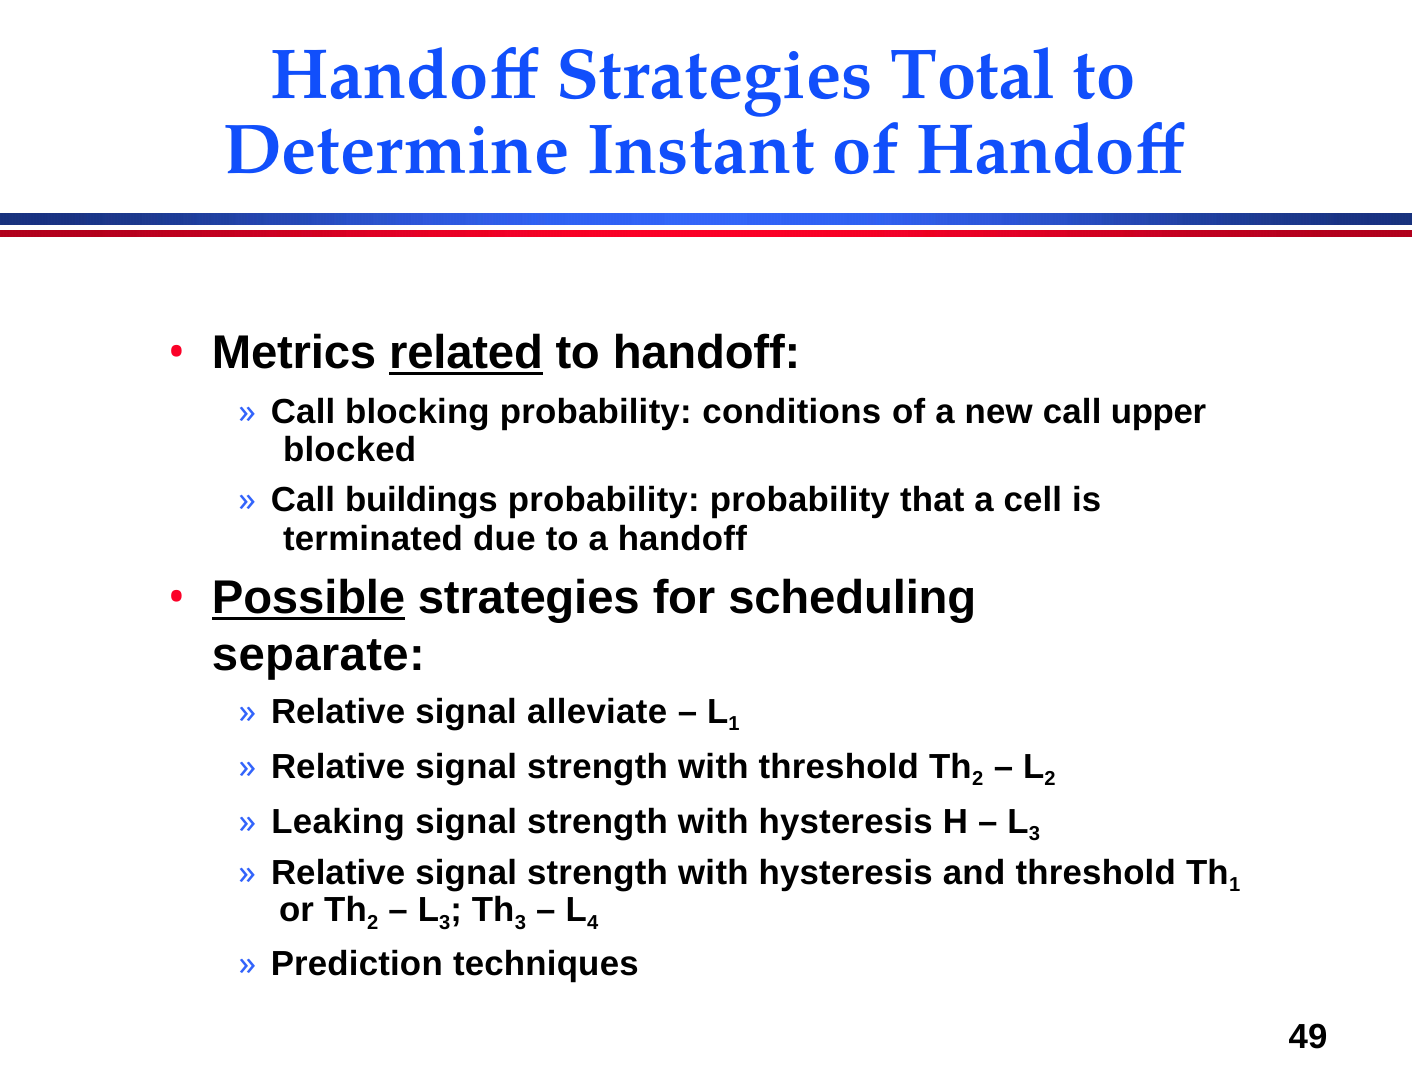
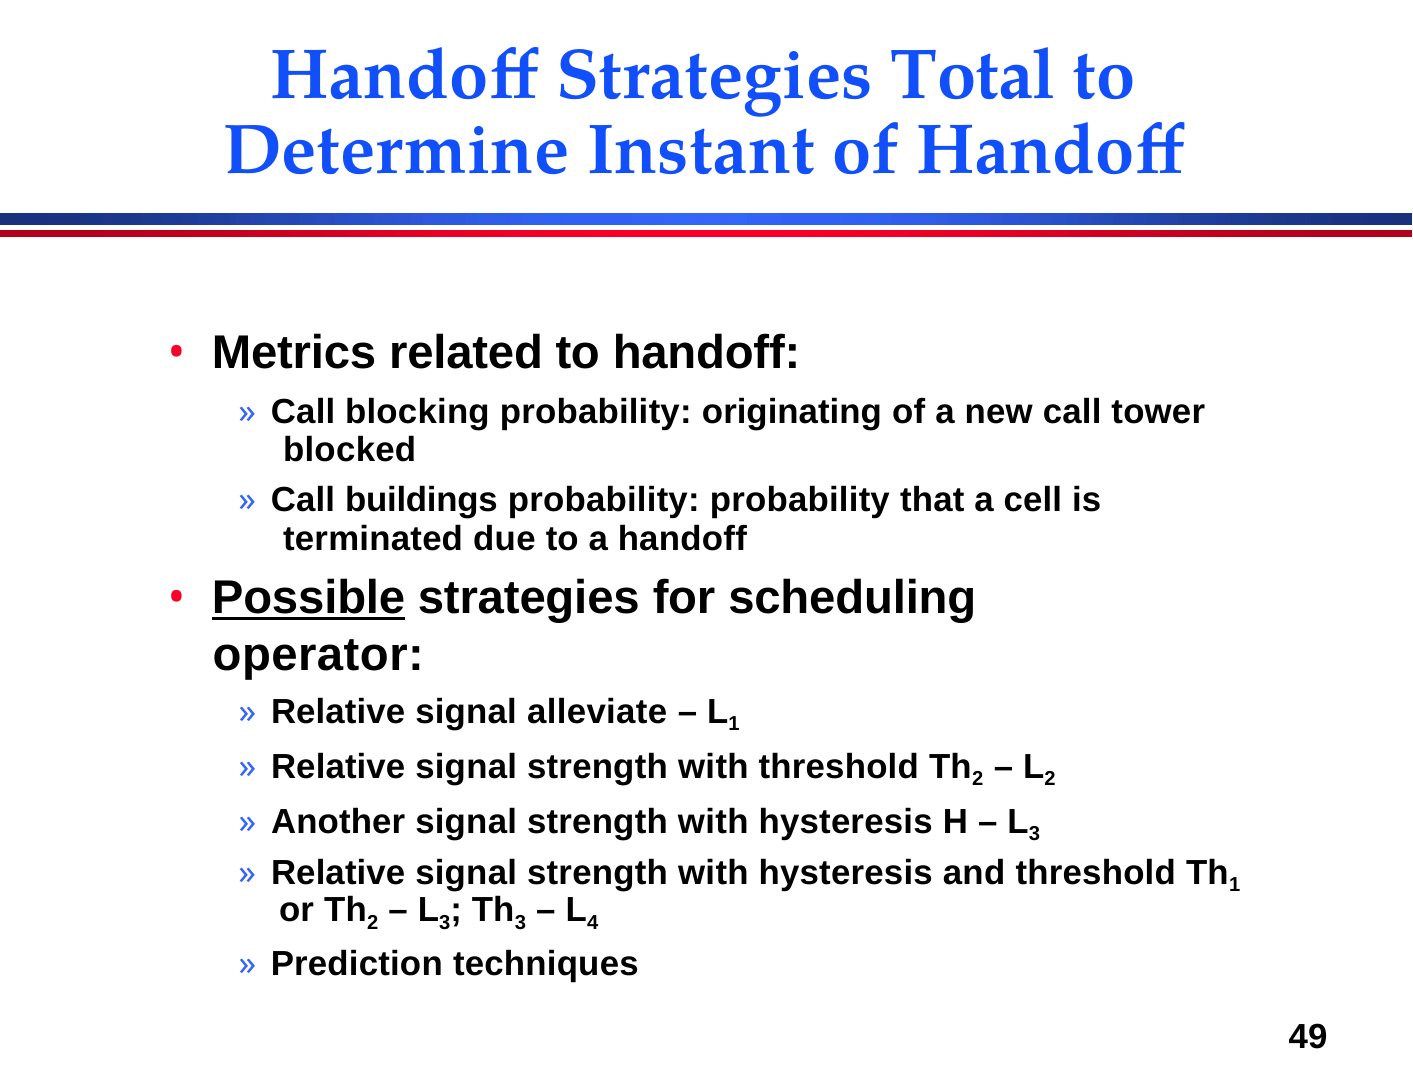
related underline: present -> none (466, 353)
conditions: conditions -> originating (792, 412)
upper: upper -> tower (1158, 412)
separate: separate -> operator (318, 655)
Leaking: Leaking -> Another (338, 822)
